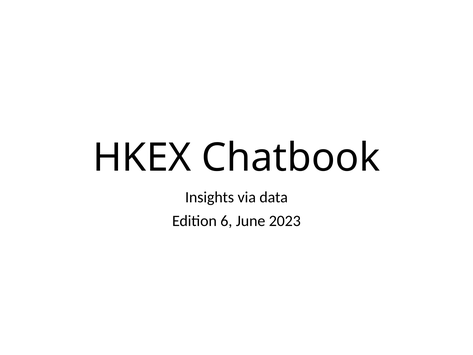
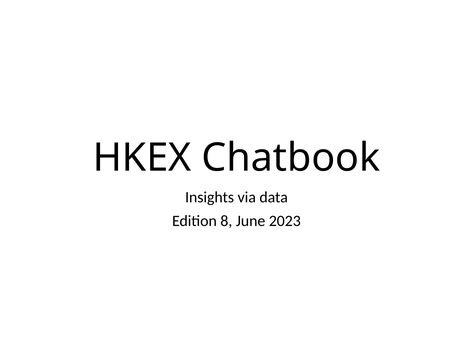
6: 6 -> 8 (226, 221)
